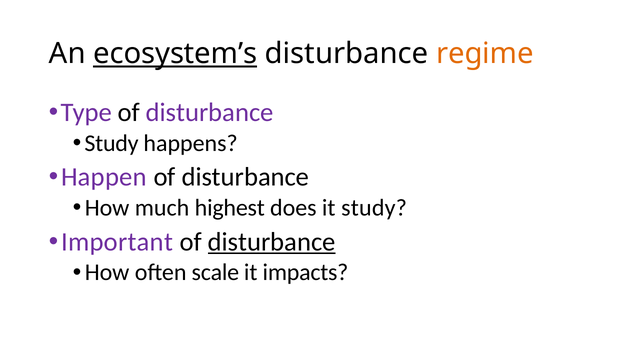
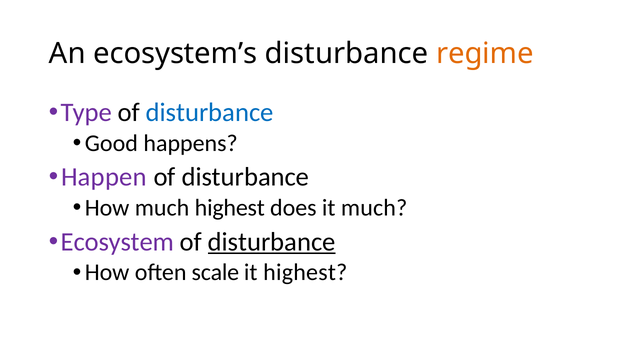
ecosystem’s underline: present -> none (175, 54)
disturbance colour: purple -> blue (210, 112)
Study: Study -> Good (111, 143)
it study: study -> much (374, 208)
Important: Important -> Ecosystem (117, 242)
it impacts: impacts -> highest (305, 273)
